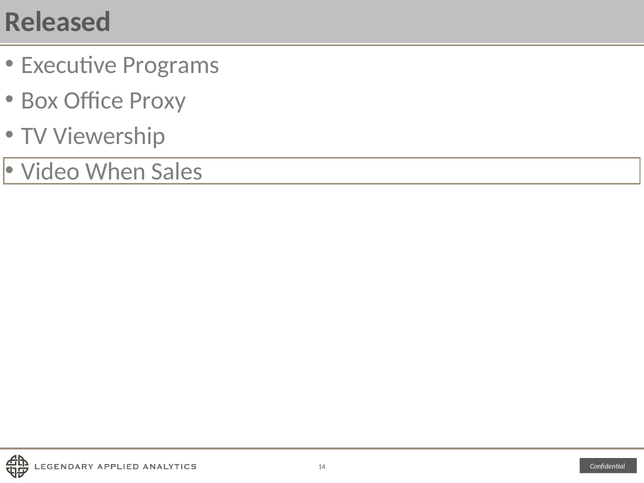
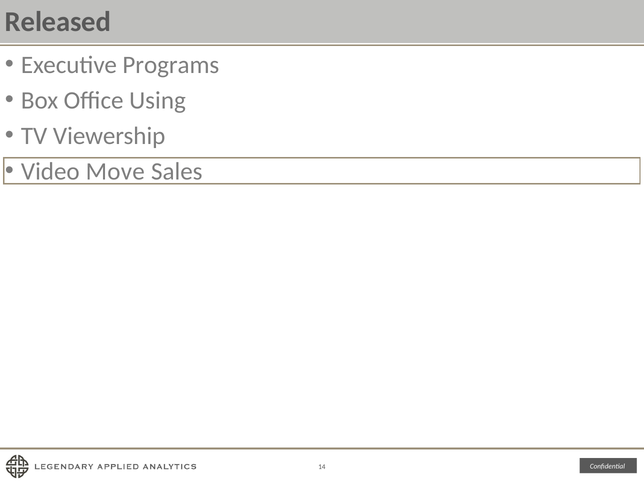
Proxy: Proxy -> Using (157, 101)
When: When -> Move (115, 171)
